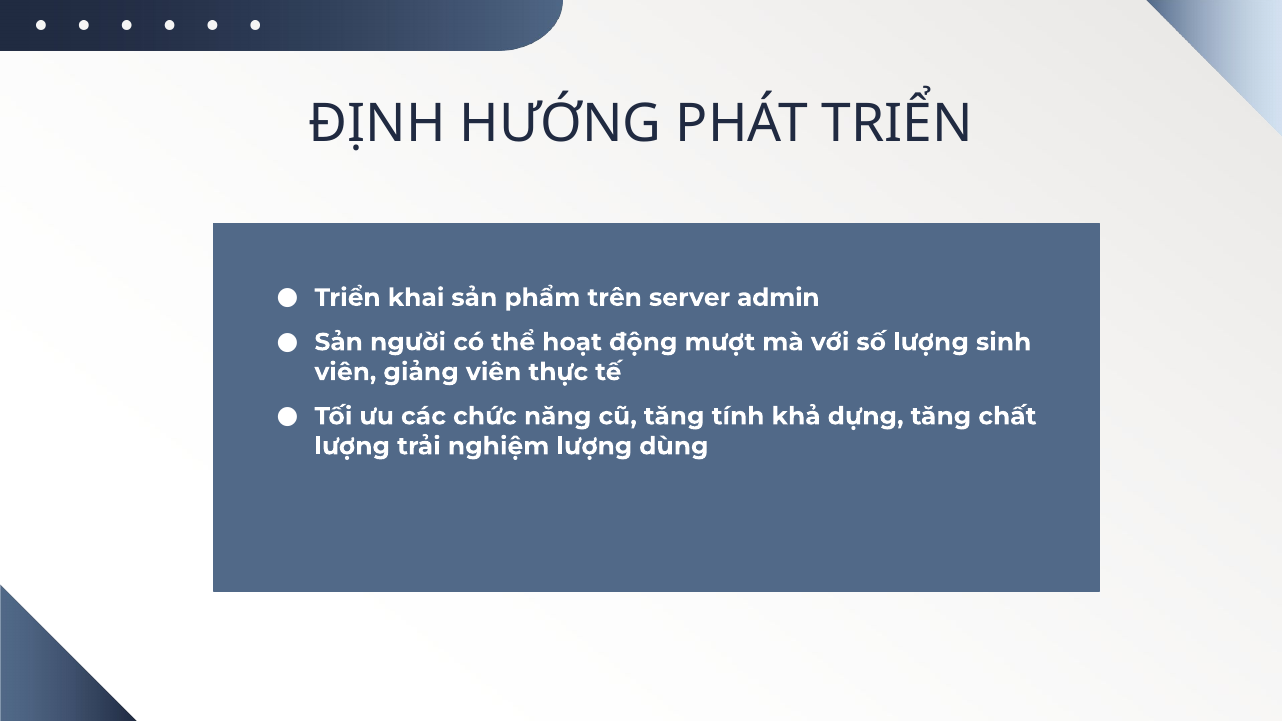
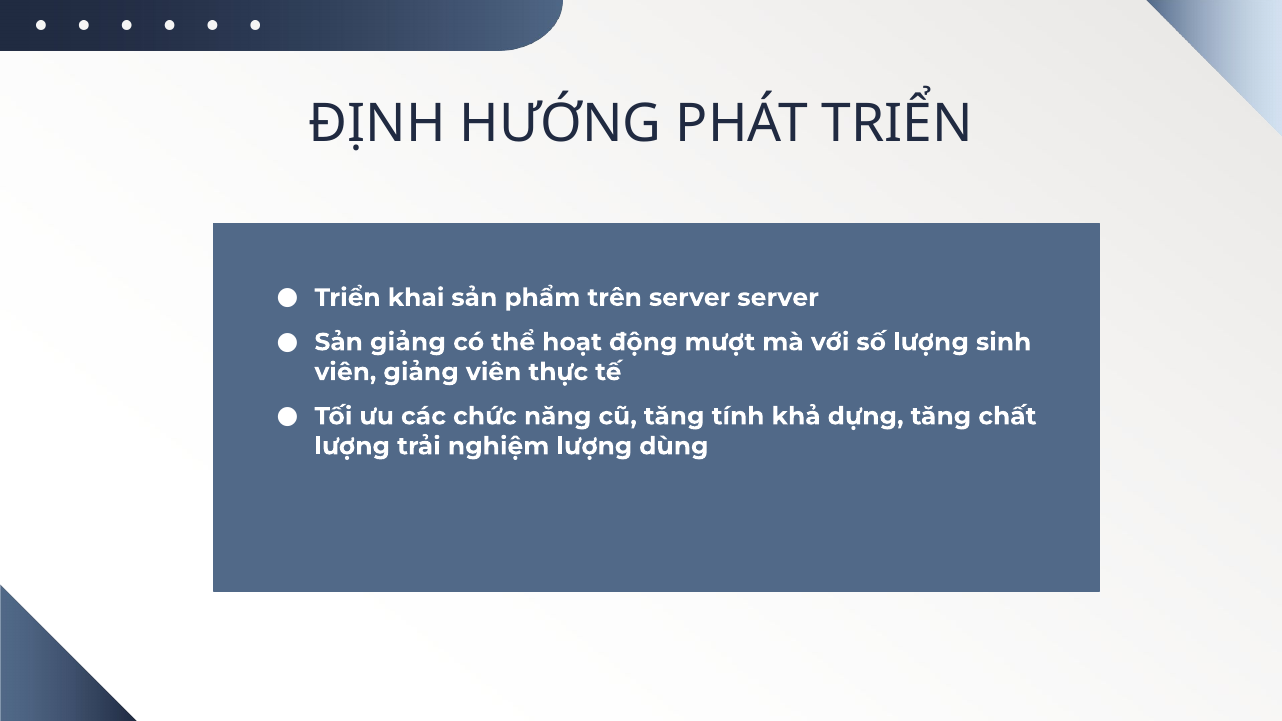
server admin: admin -> server (778, 298)
Sản người: người -> giảng (408, 342)
